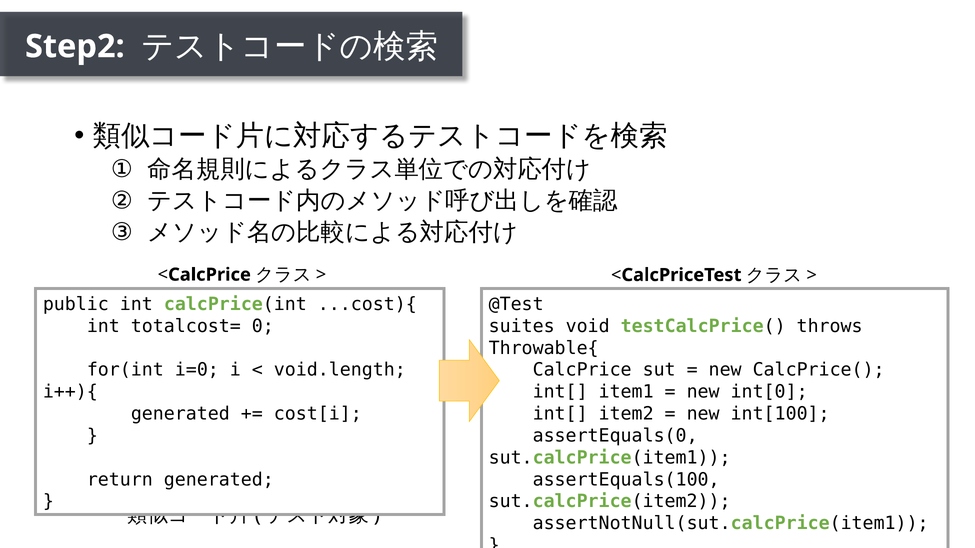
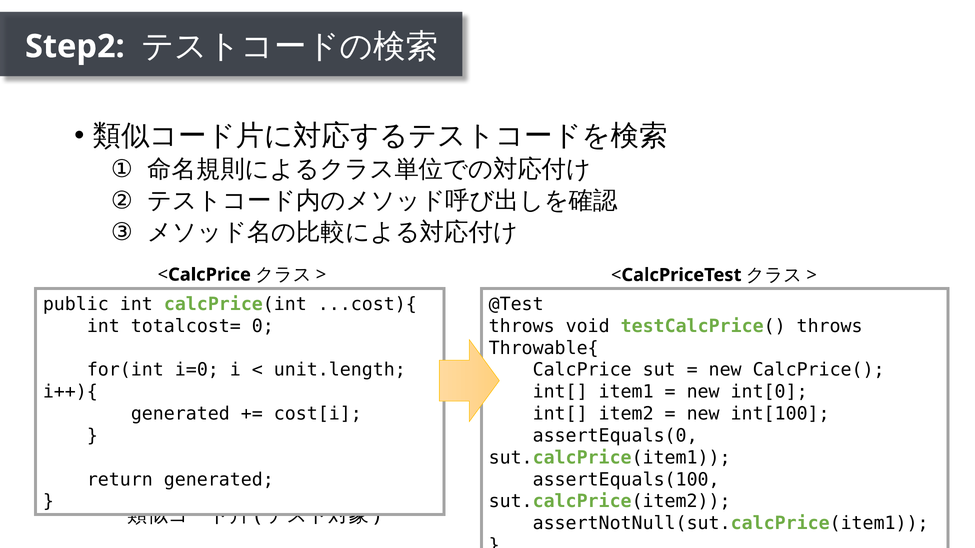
suites: suites -> throws (522, 326)
void.length: void.length -> unit.length (340, 370)
